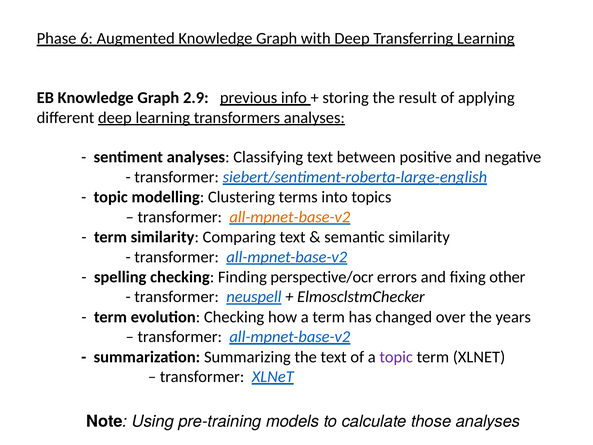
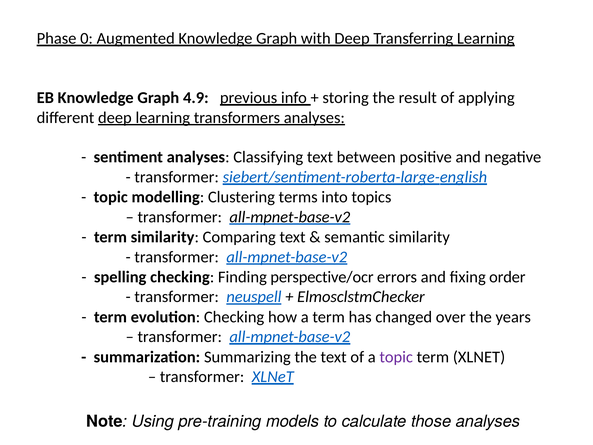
6: 6 -> 0 (87, 38)
2.9: 2.9 -> 4.9 (196, 98)
all-mpnet-base-v2 colour: orange -> black (290, 217)
other: other -> order (507, 277)
